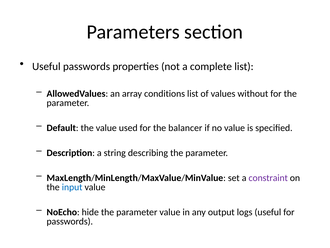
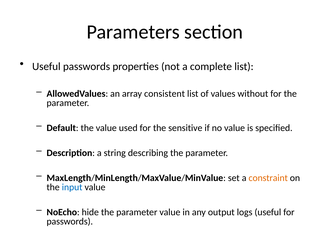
conditions: conditions -> consistent (165, 94)
balancer: balancer -> sensitive (185, 128)
constraint colour: purple -> orange (268, 178)
